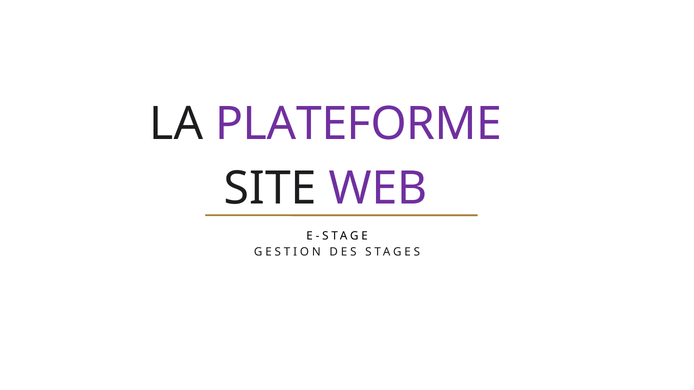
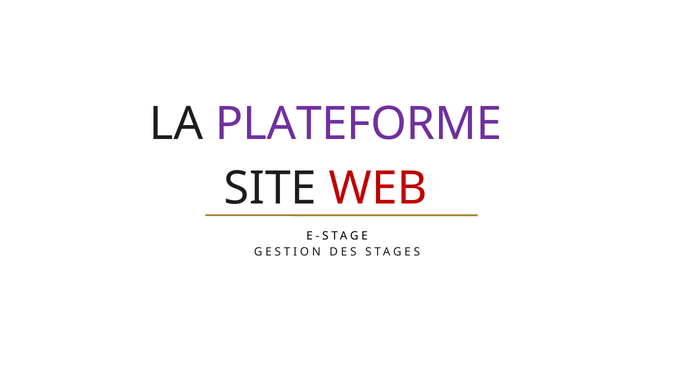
WEB colour: purple -> red (378, 189)
